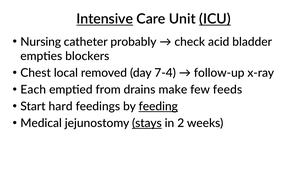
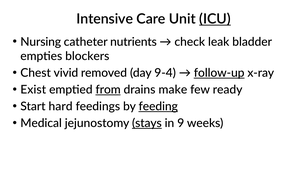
Intensive underline: present -> none (105, 19)
probably: probably -> nutrients (133, 42)
acid: acid -> leak (219, 42)
local: local -> vivid (66, 73)
7-4: 7-4 -> 9-4 (165, 73)
follow-up underline: none -> present (219, 73)
Each: Each -> Exist (33, 90)
from underline: none -> present (108, 90)
feeds: feeds -> ready (228, 90)
2: 2 -> 9 (181, 123)
